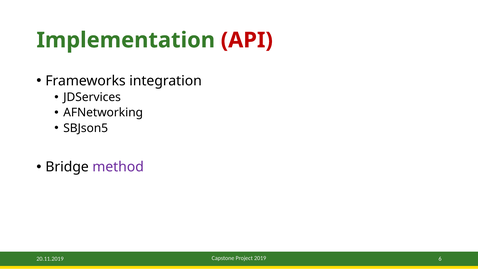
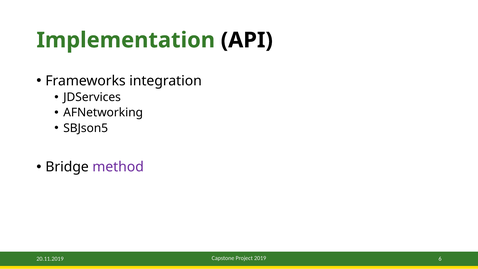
API colour: red -> black (247, 40)
